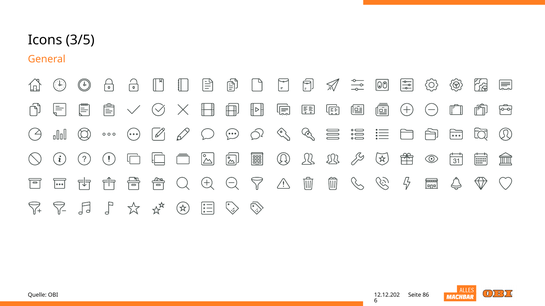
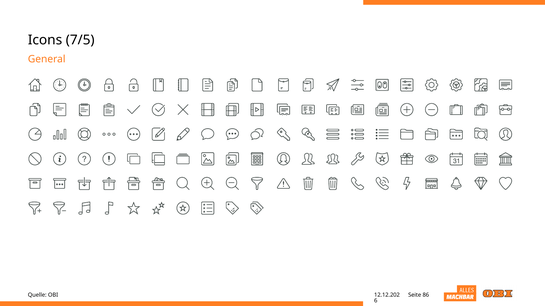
3/5: 3/5 -> 7/5 (80, 40)
